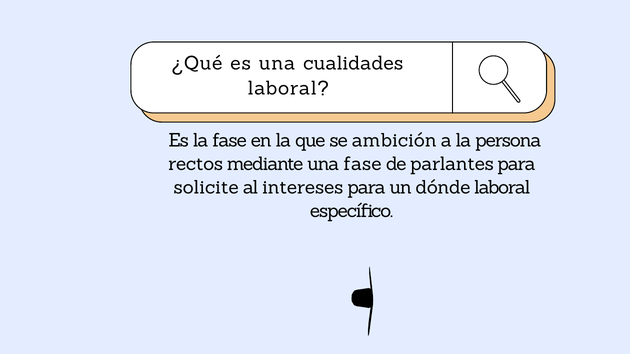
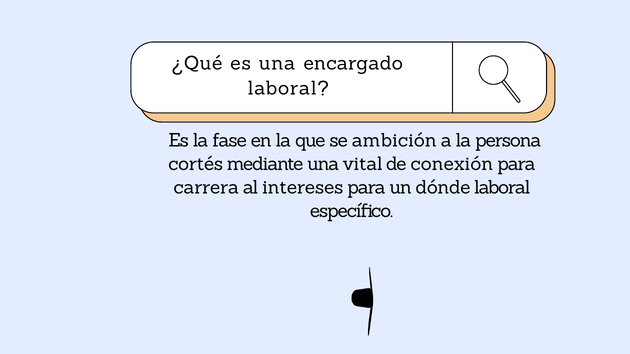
cualidades: cualidades -> encargado (353, 63)
rectos: rectos -> cortés (196, 164)
una fase: fase -> vital (363, 164)
parlantes: parlantes -> conexión (452, 164)
solicite: solicite -> carrera (206, 188)
